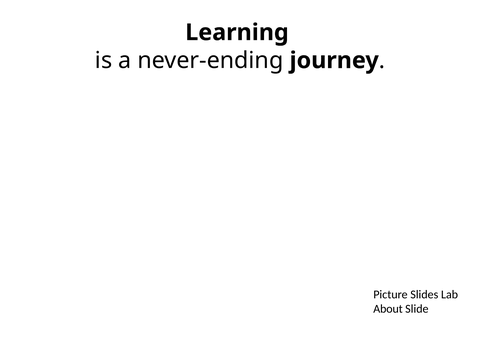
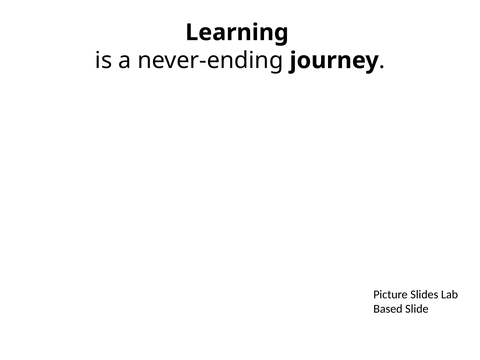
About: About -> Based (388, 309)
